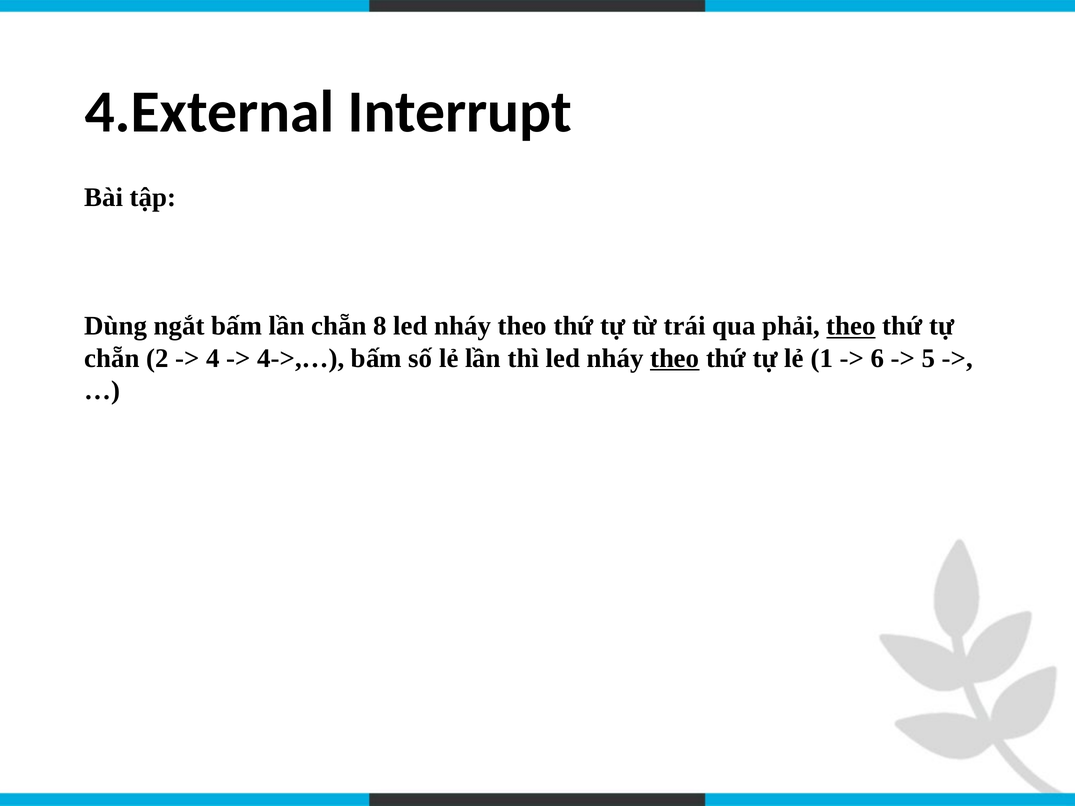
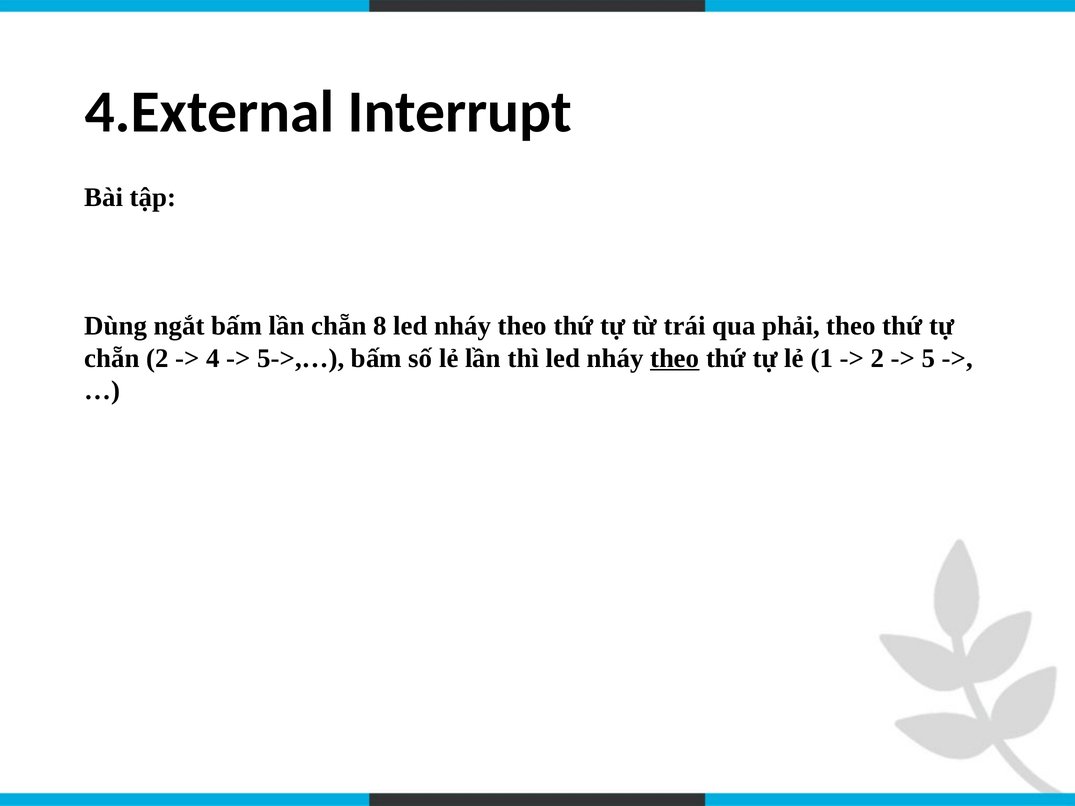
theo underline: present -> none (851, 326)
4->,…: 4->,… -> 5->,… (301, 358)
6: 6 -> 2 (877, 358)
